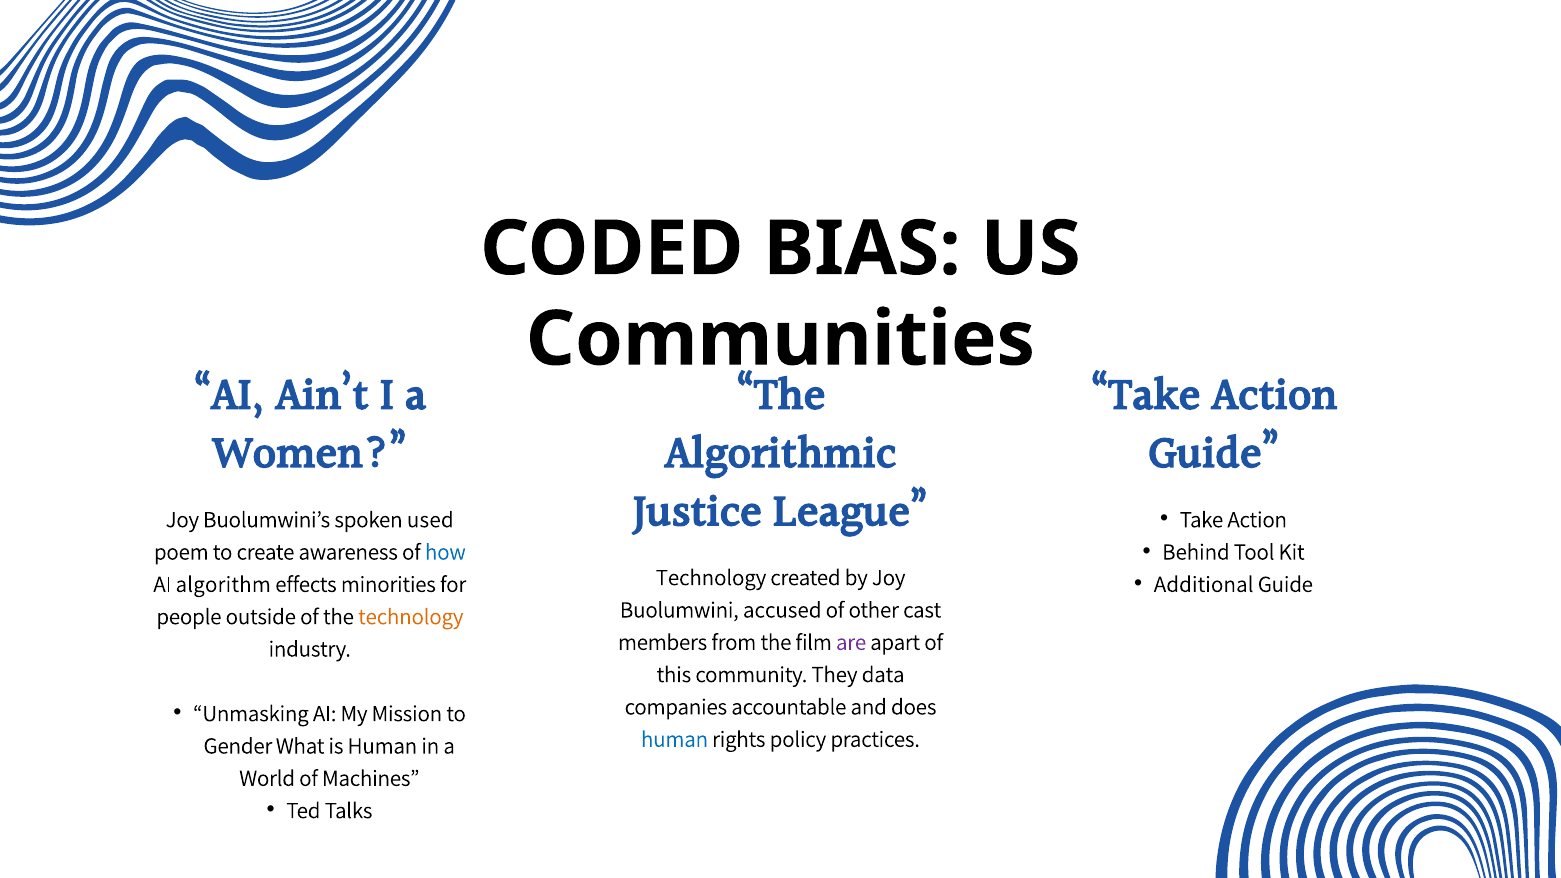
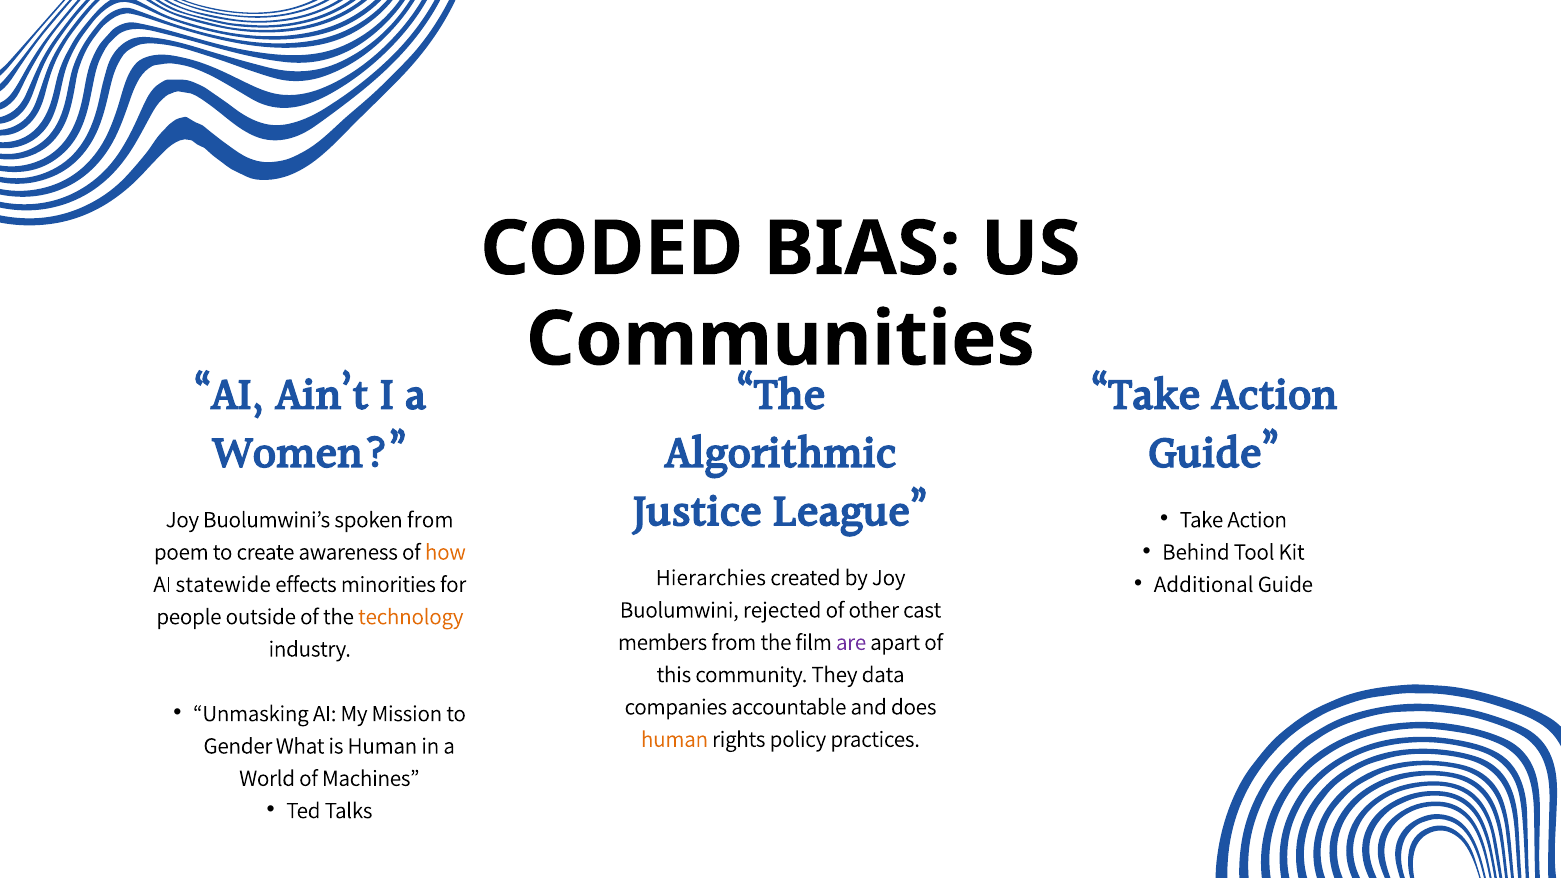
spoken used: used -> from (430, 520)
how colour: blue -> orange (445, 552)
Technology: Technology -> Hierarchies (711, 578)
algorithm: algorithm -> statewide (223, 584)
accused: accused -> rejected (782, 610)
human colour: blue -> orange (675, 739)
